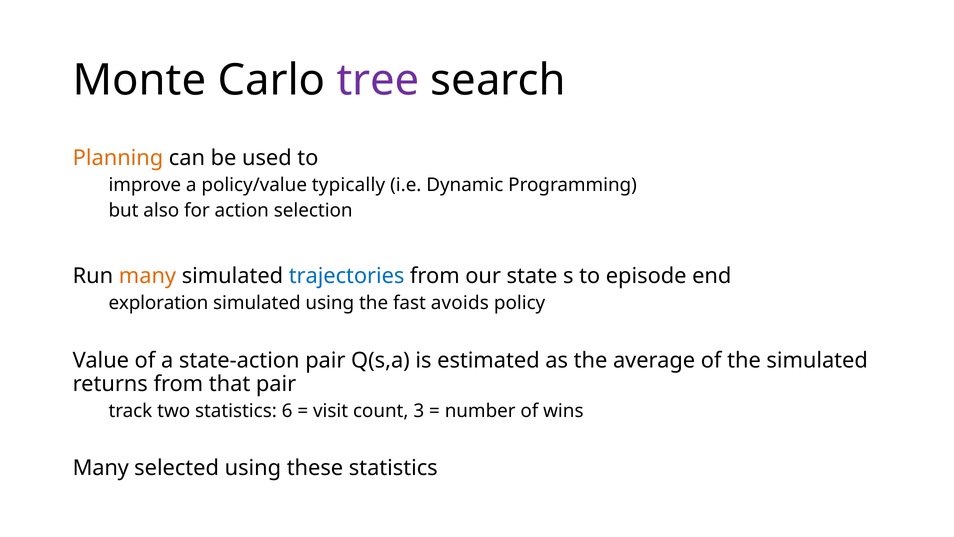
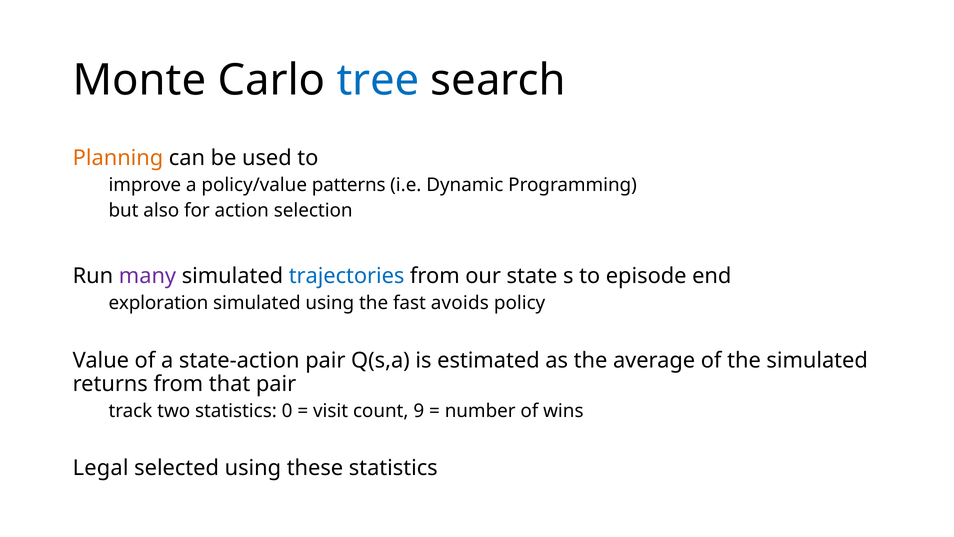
tree colour: purple -> blue (378, 80)
typically: typically -> patterns (349, 185)
many colour: orange -> purple (147, 276)
6: 6 -> 0 (287, 411)
3: 3 -> 9 (419, 411)
Many: Many -> Legal (101, 468)
